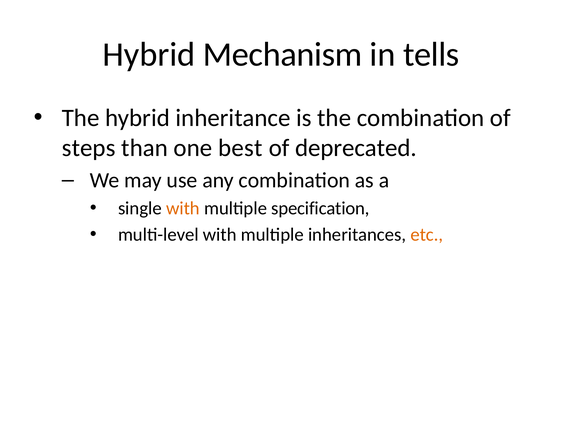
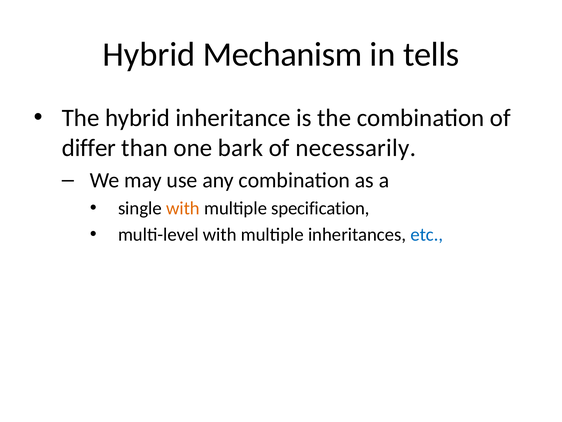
steps: steps -> differ (89, 148)
best: best -> bark (241, 148)
deprecated: deprecated -> necessarily (356, 148)
etc colour: orange -> blue (427, 234)
